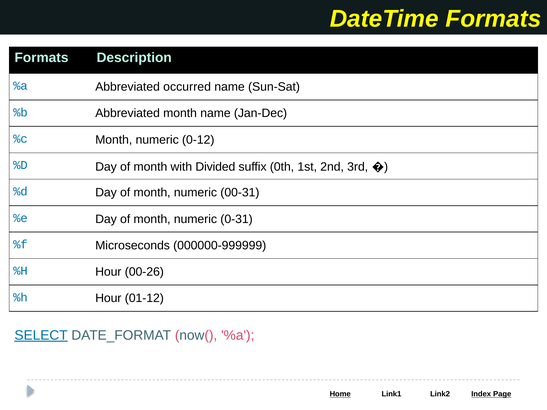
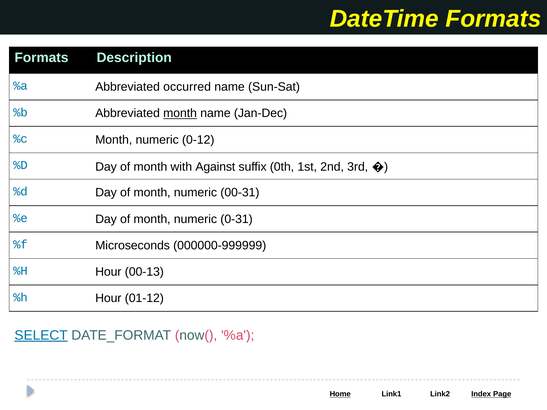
month underline: none -> present (180, 113)
Divided: Divided -> Against (215, 167)
00-26: 00-26 -> 00-13 (144, 272)
